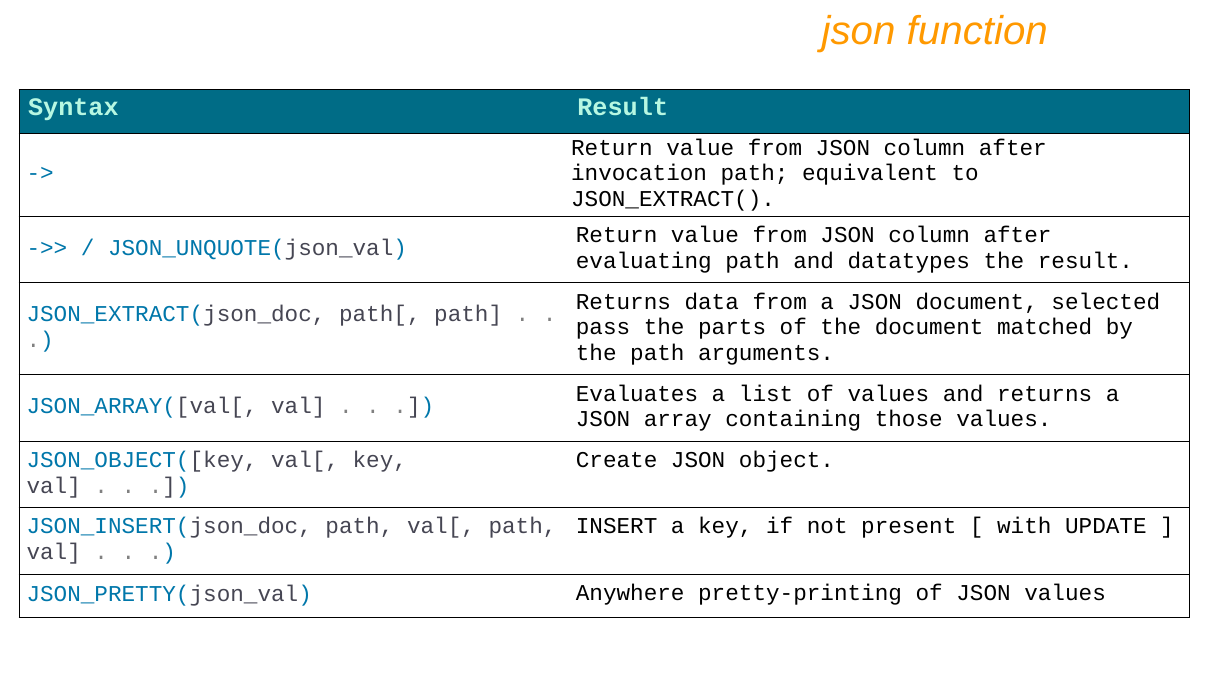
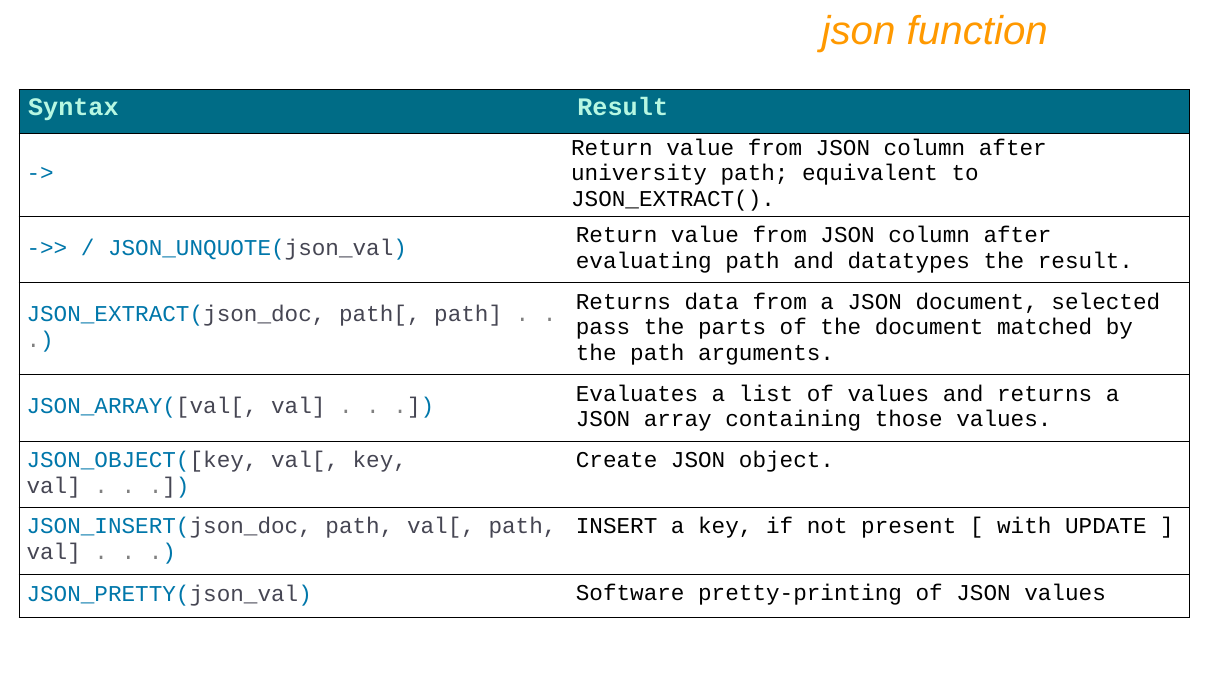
invocation: invocation -> university (639, 174)
Anywhere: Anywhere -> Software (630, 593)
